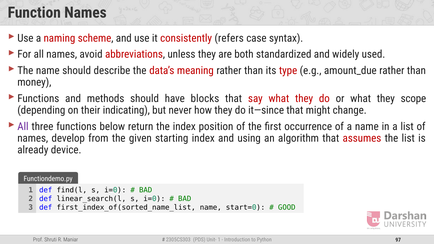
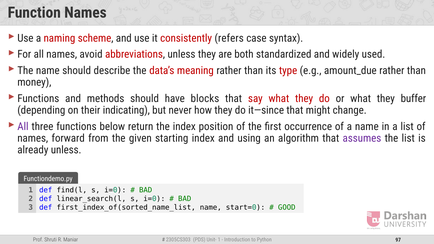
scope: scope -> buffer (413, 99)
develop: develop -> forward (68, 138)
assumes colour: red -> purple (362, 138)
already device: device -> unless (66, 150)
